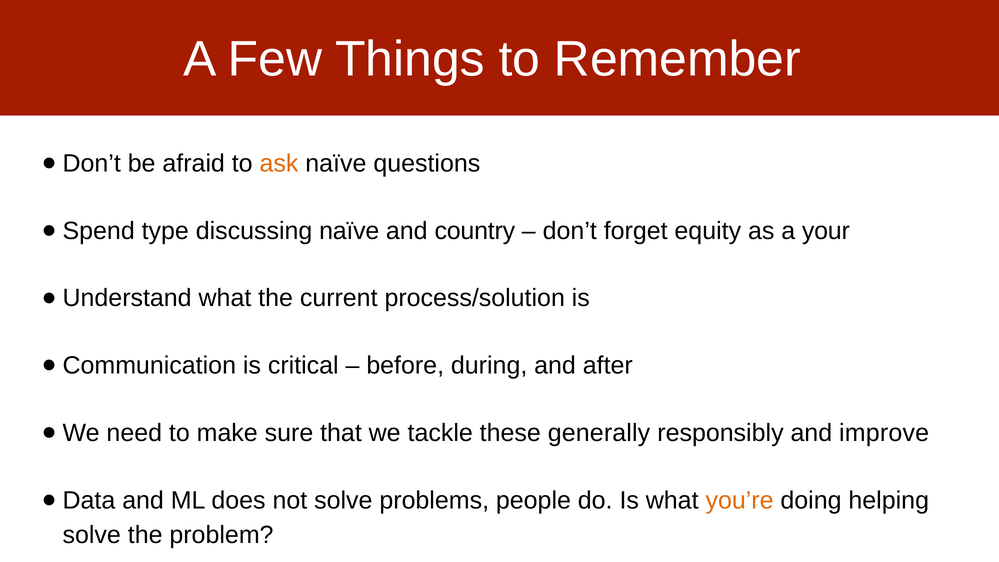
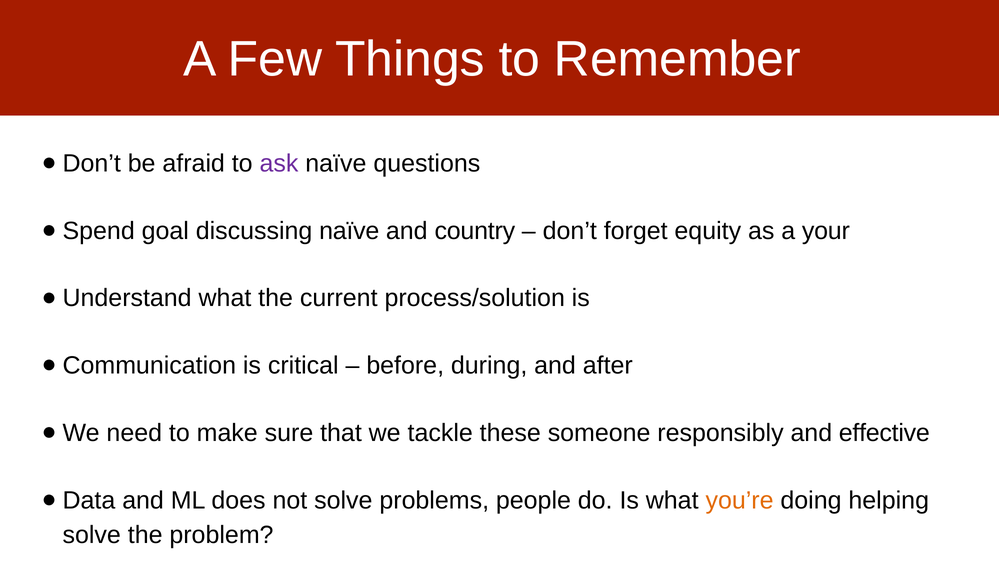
ask colour: orange -> purple (279, 163)
type: type -> goal (165, 231)
generally: generally -> someone (599, 433)
improve: improve -> effective (884, 433)
